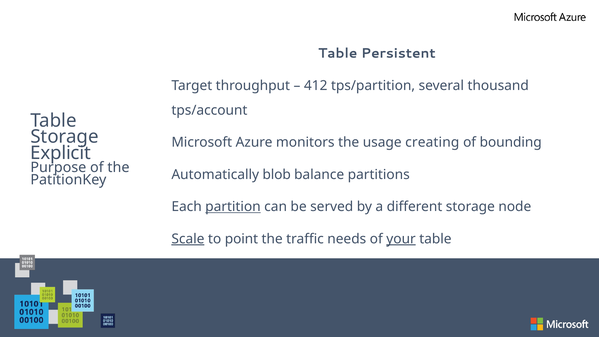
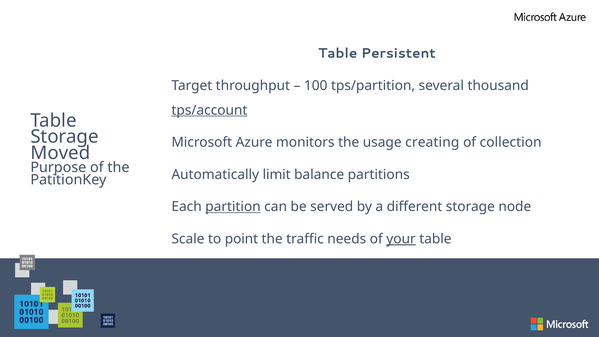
412: 412 -> 100 (316, 85)
tps/account underline: none -> present (209, 110)
bounding: bounding -> collection (511, 142)
Explicit: Explicit -> Moved (60, 153)
blob: blob -> limit (277, 174)
Scale underline: present -> none (188, 239)
